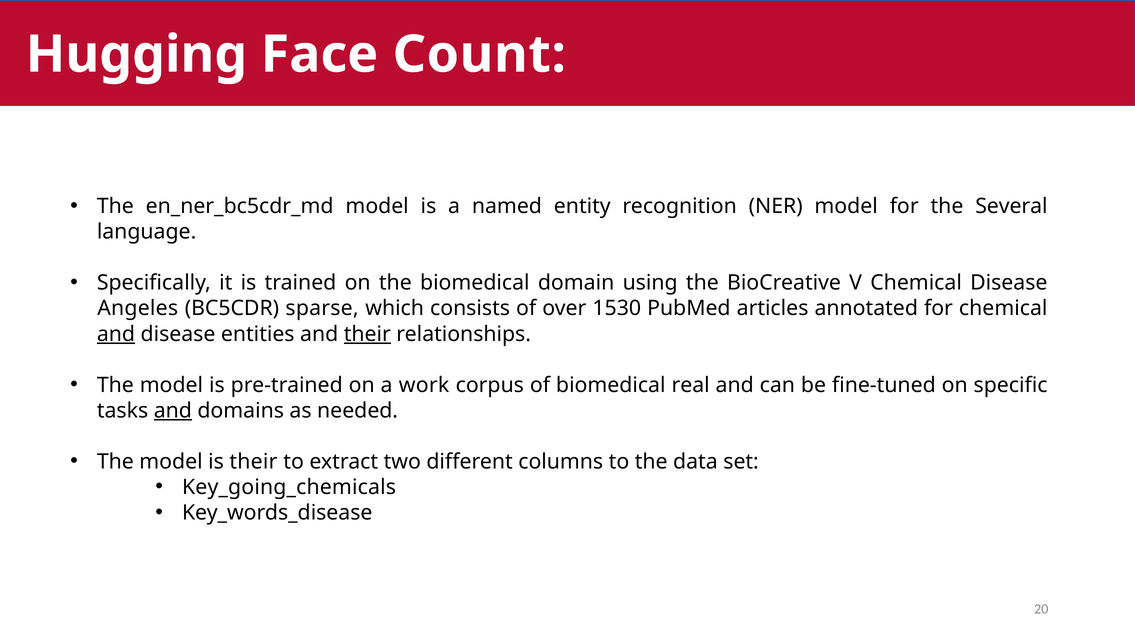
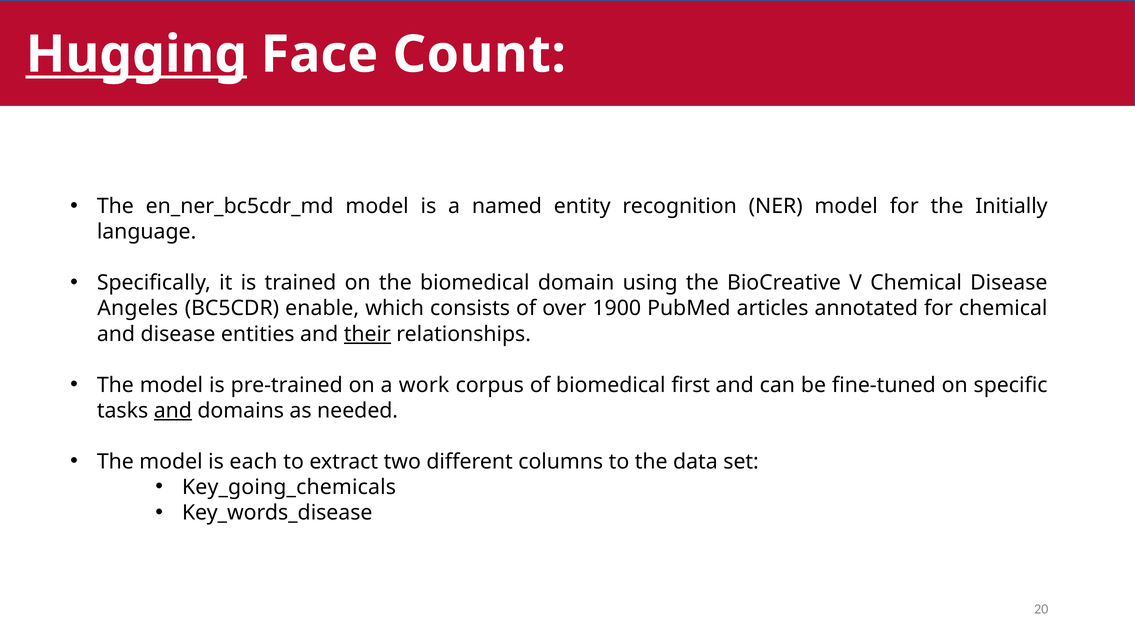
Hugging underline: none -> present (136, 55)
Several: Several -> Initially (1011, 207)
sparse: sparse -> enable (322, 309)
1530: 1530 -> 1900 (617, 309)
and underline: present -> none (116, 334)
real: real -> first (691, 385)
is their: their -> each (253, 462)
